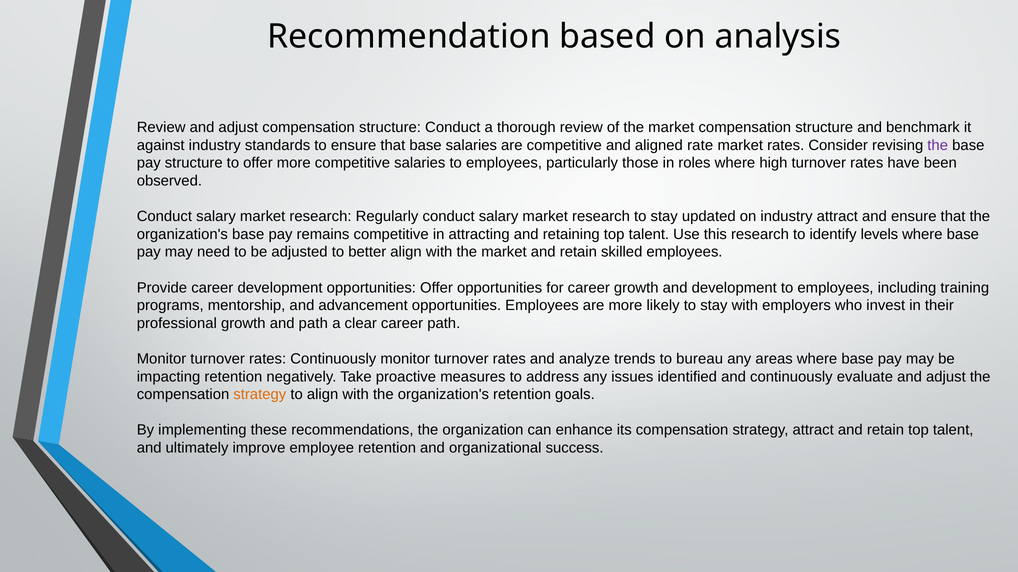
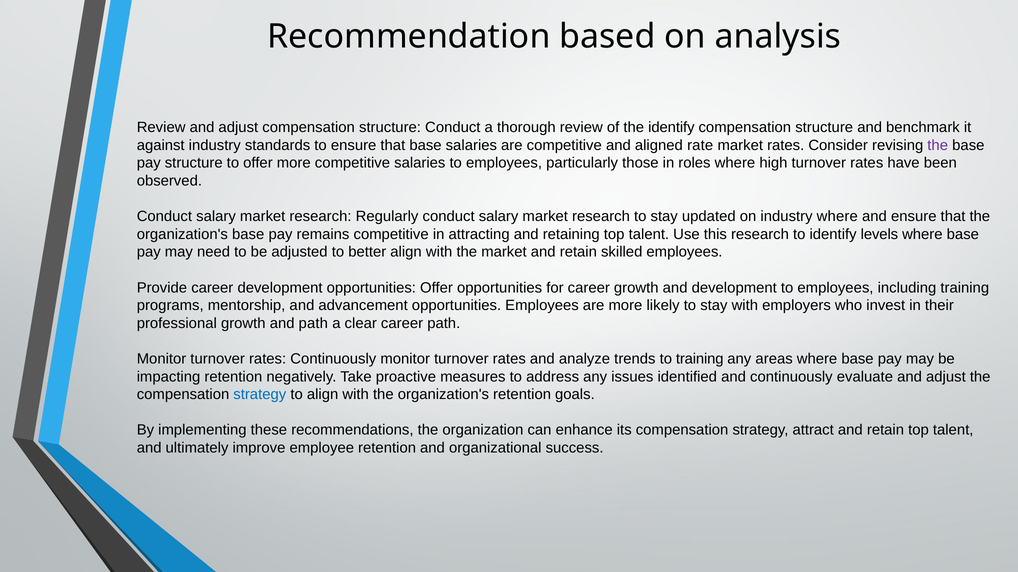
of the market: market -> identify (671, 128)
industry attract: attract -> where (837, 217)
to bureau: bureau -> training (700, 359)
strategy colour: orange -> blue (260, 395)
